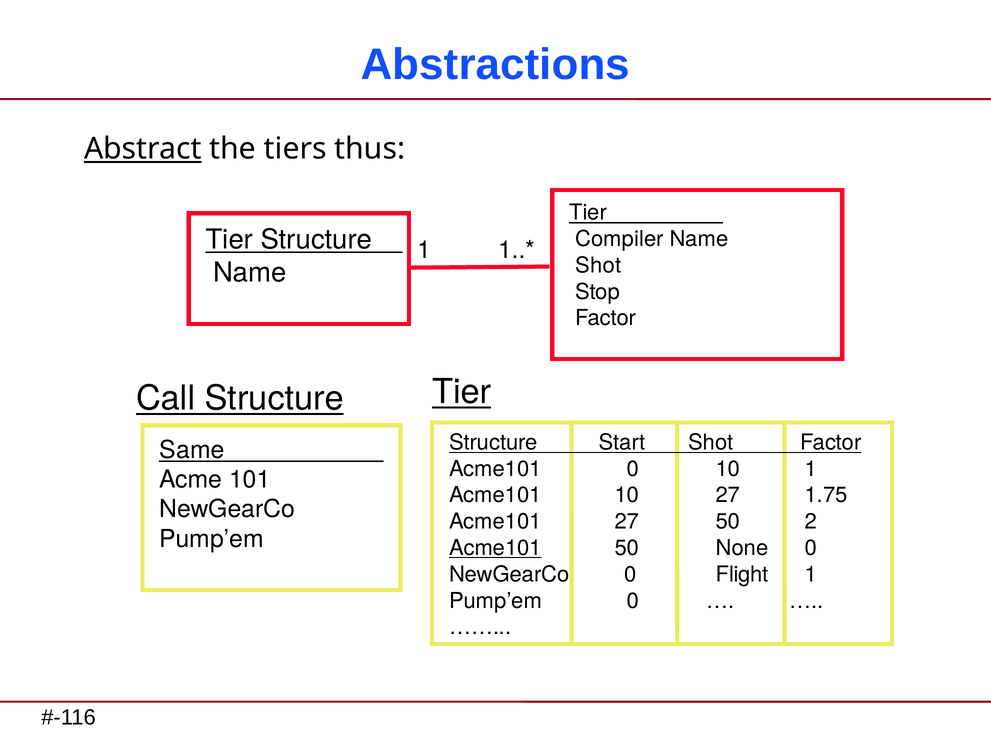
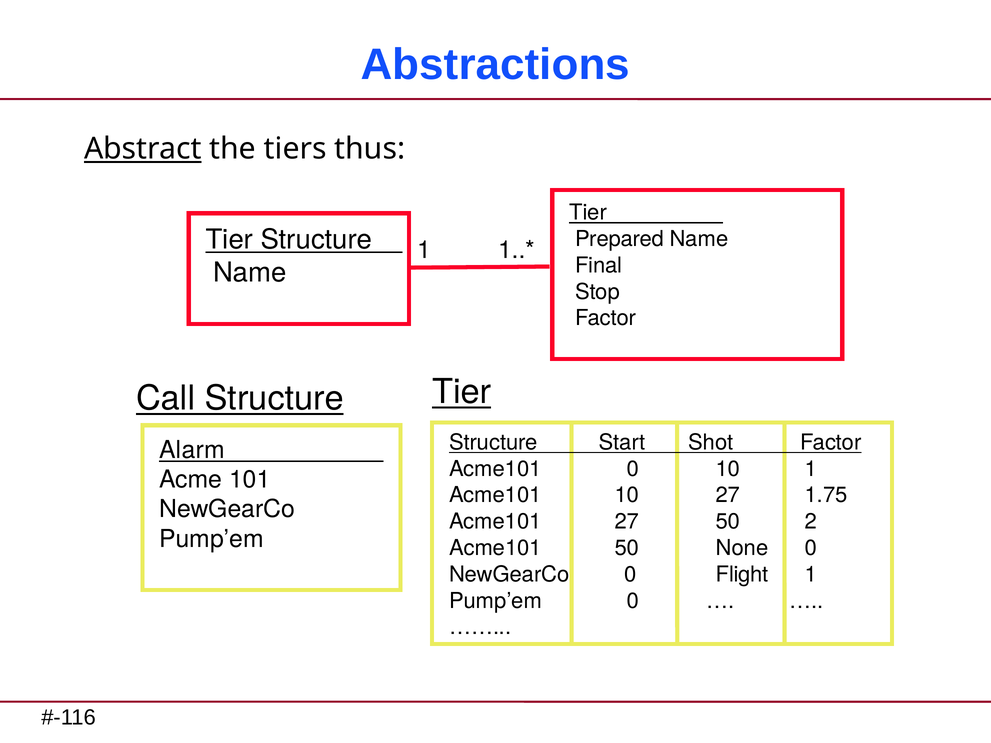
Compiler: Compiler -> Prepared (620, 239)
Shot: Shot -> Final (599, 265)
Same: Same -> Alarm (192, 450)
Acme101 underline: present -> none (495, 548)
